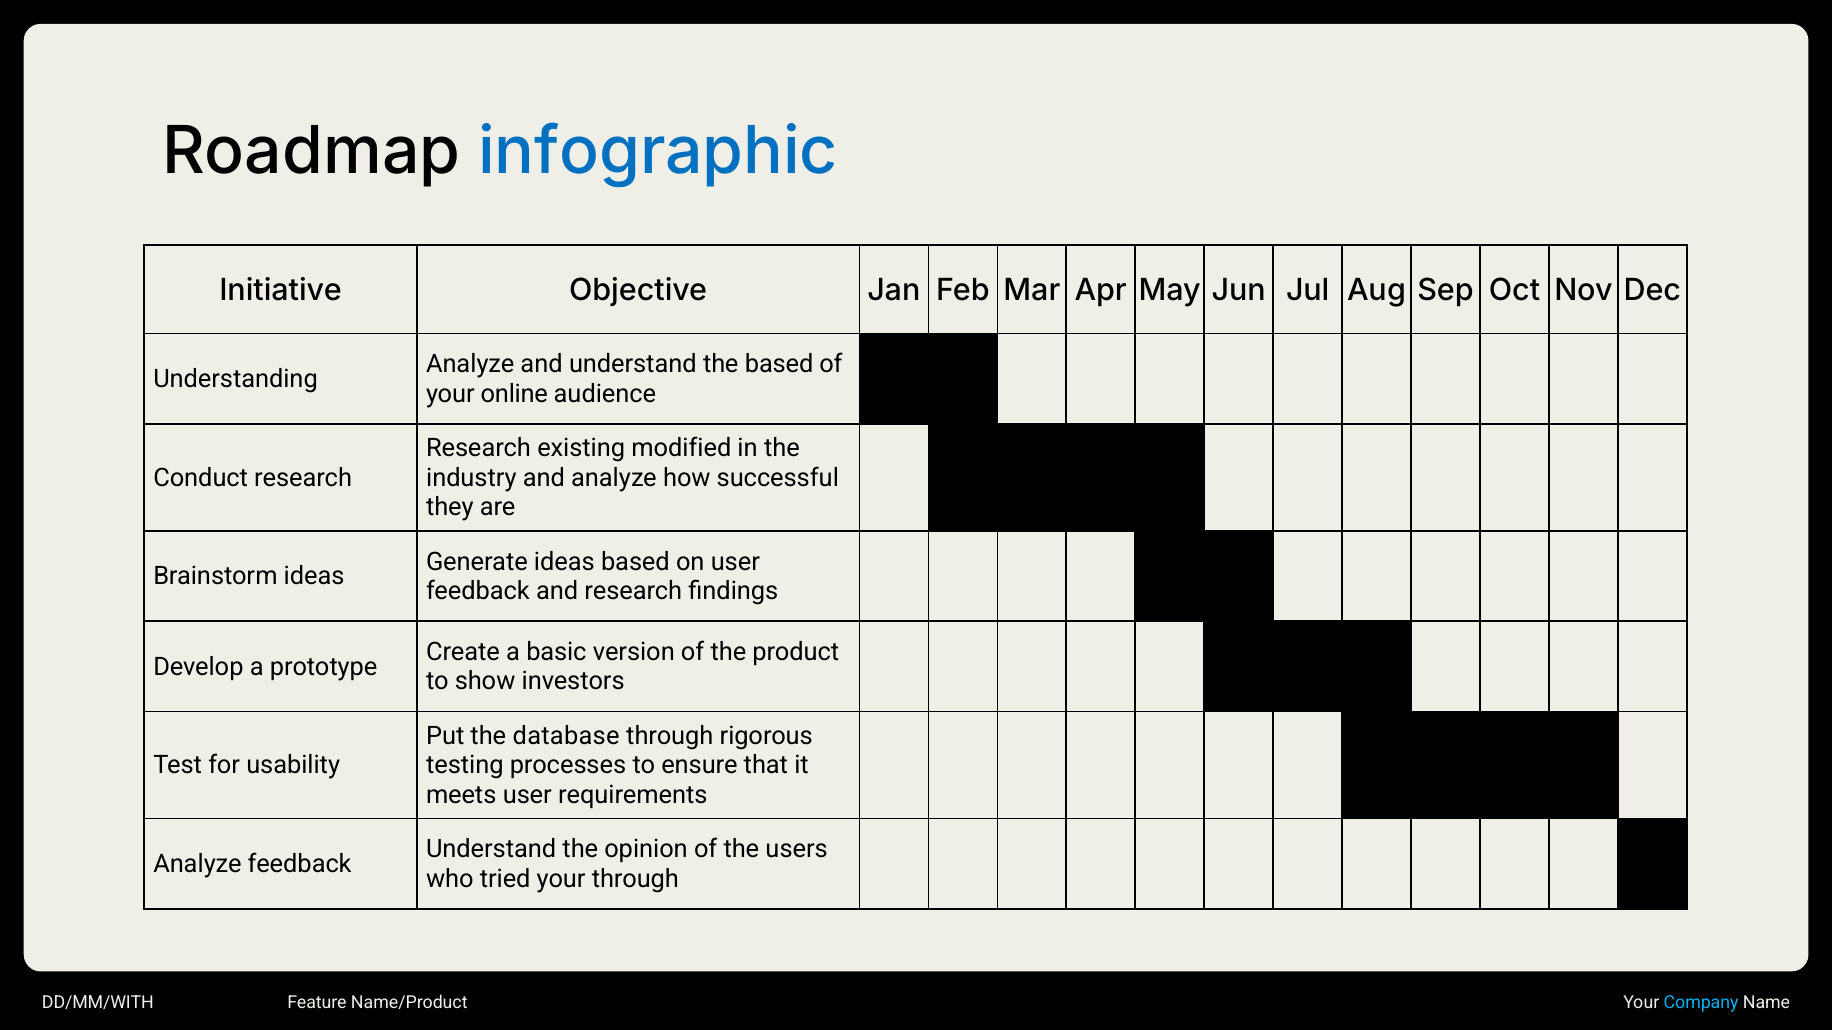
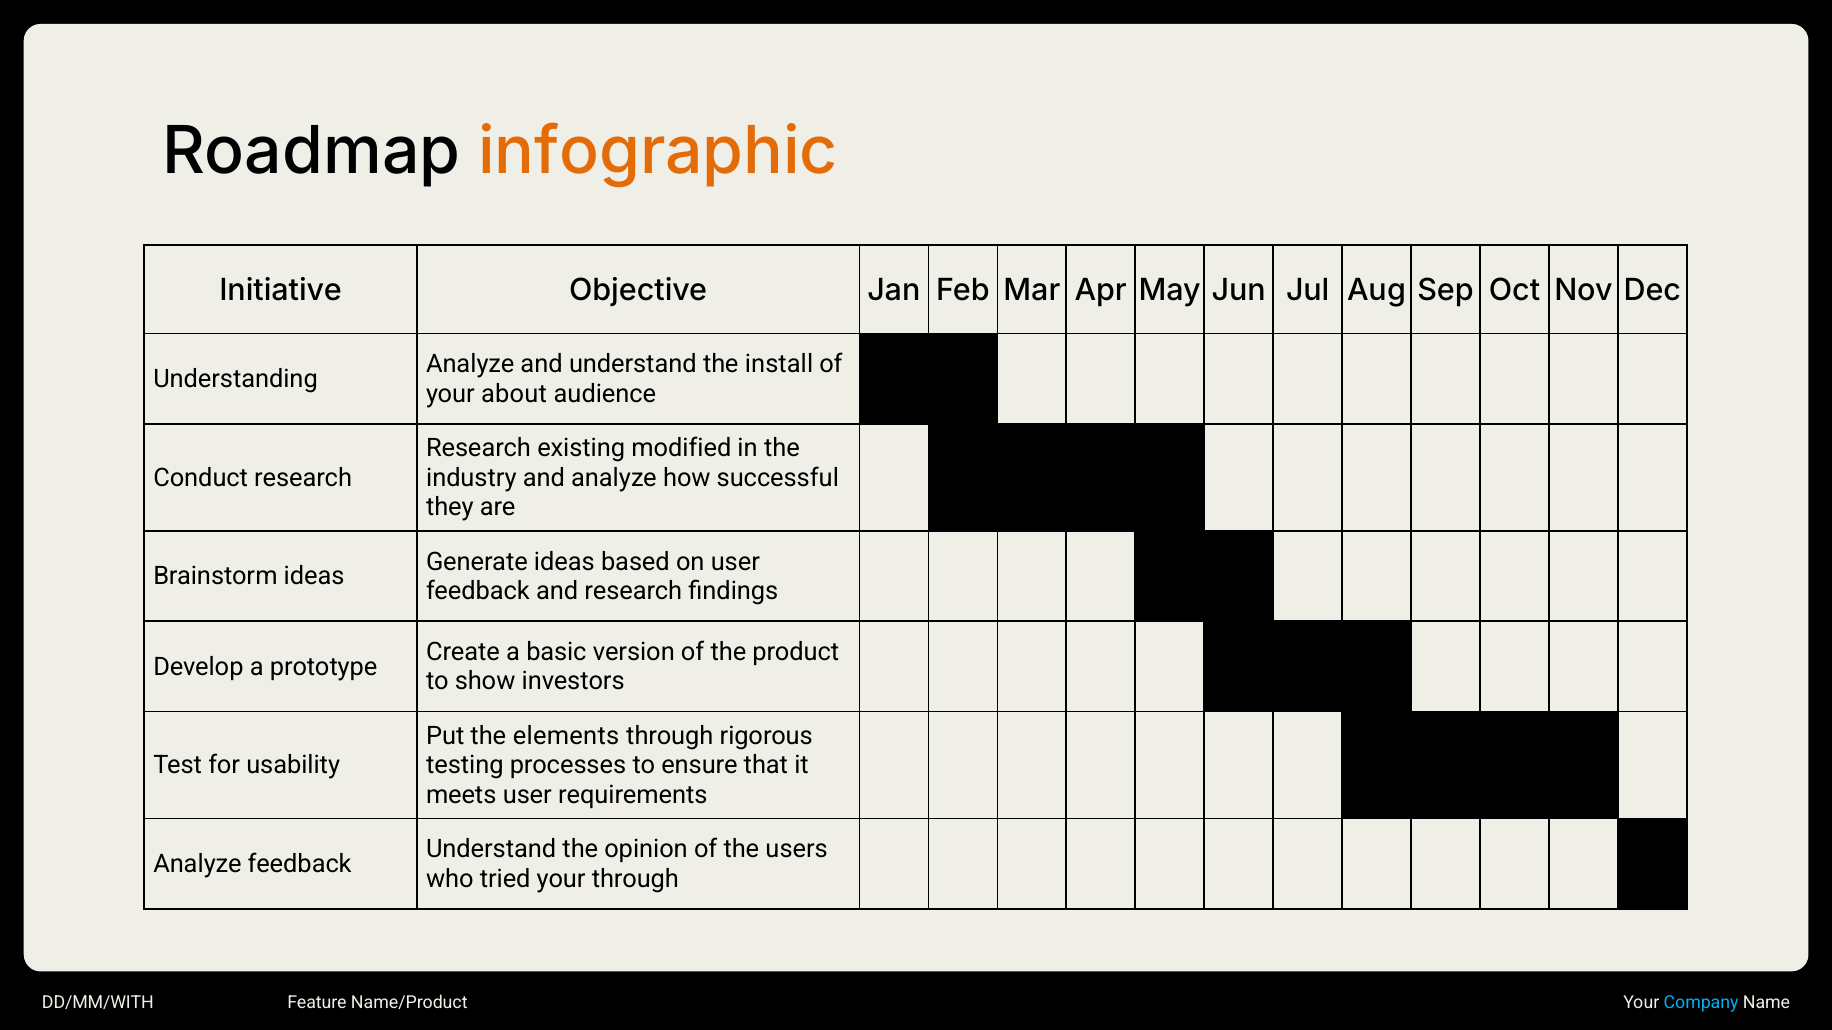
infographic colour: blue -> orange (658, 152)
the based: based -> install (779, 364)
online: online -> about (514, 394)
database: database -> elements (566, 736)
